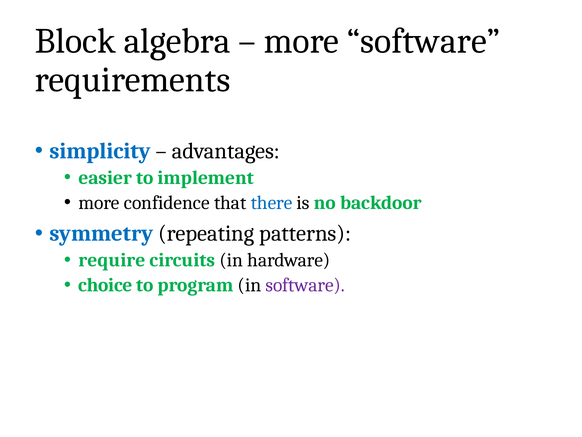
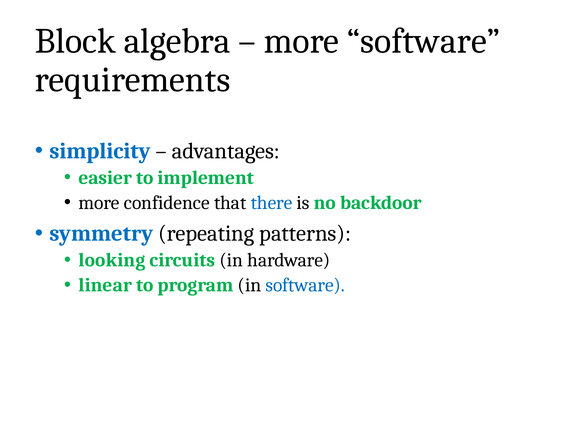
require: require -> looking (112, 260)
choice: choice -> linear (105, 285)
software colour: purple -> blue (305, 285)
